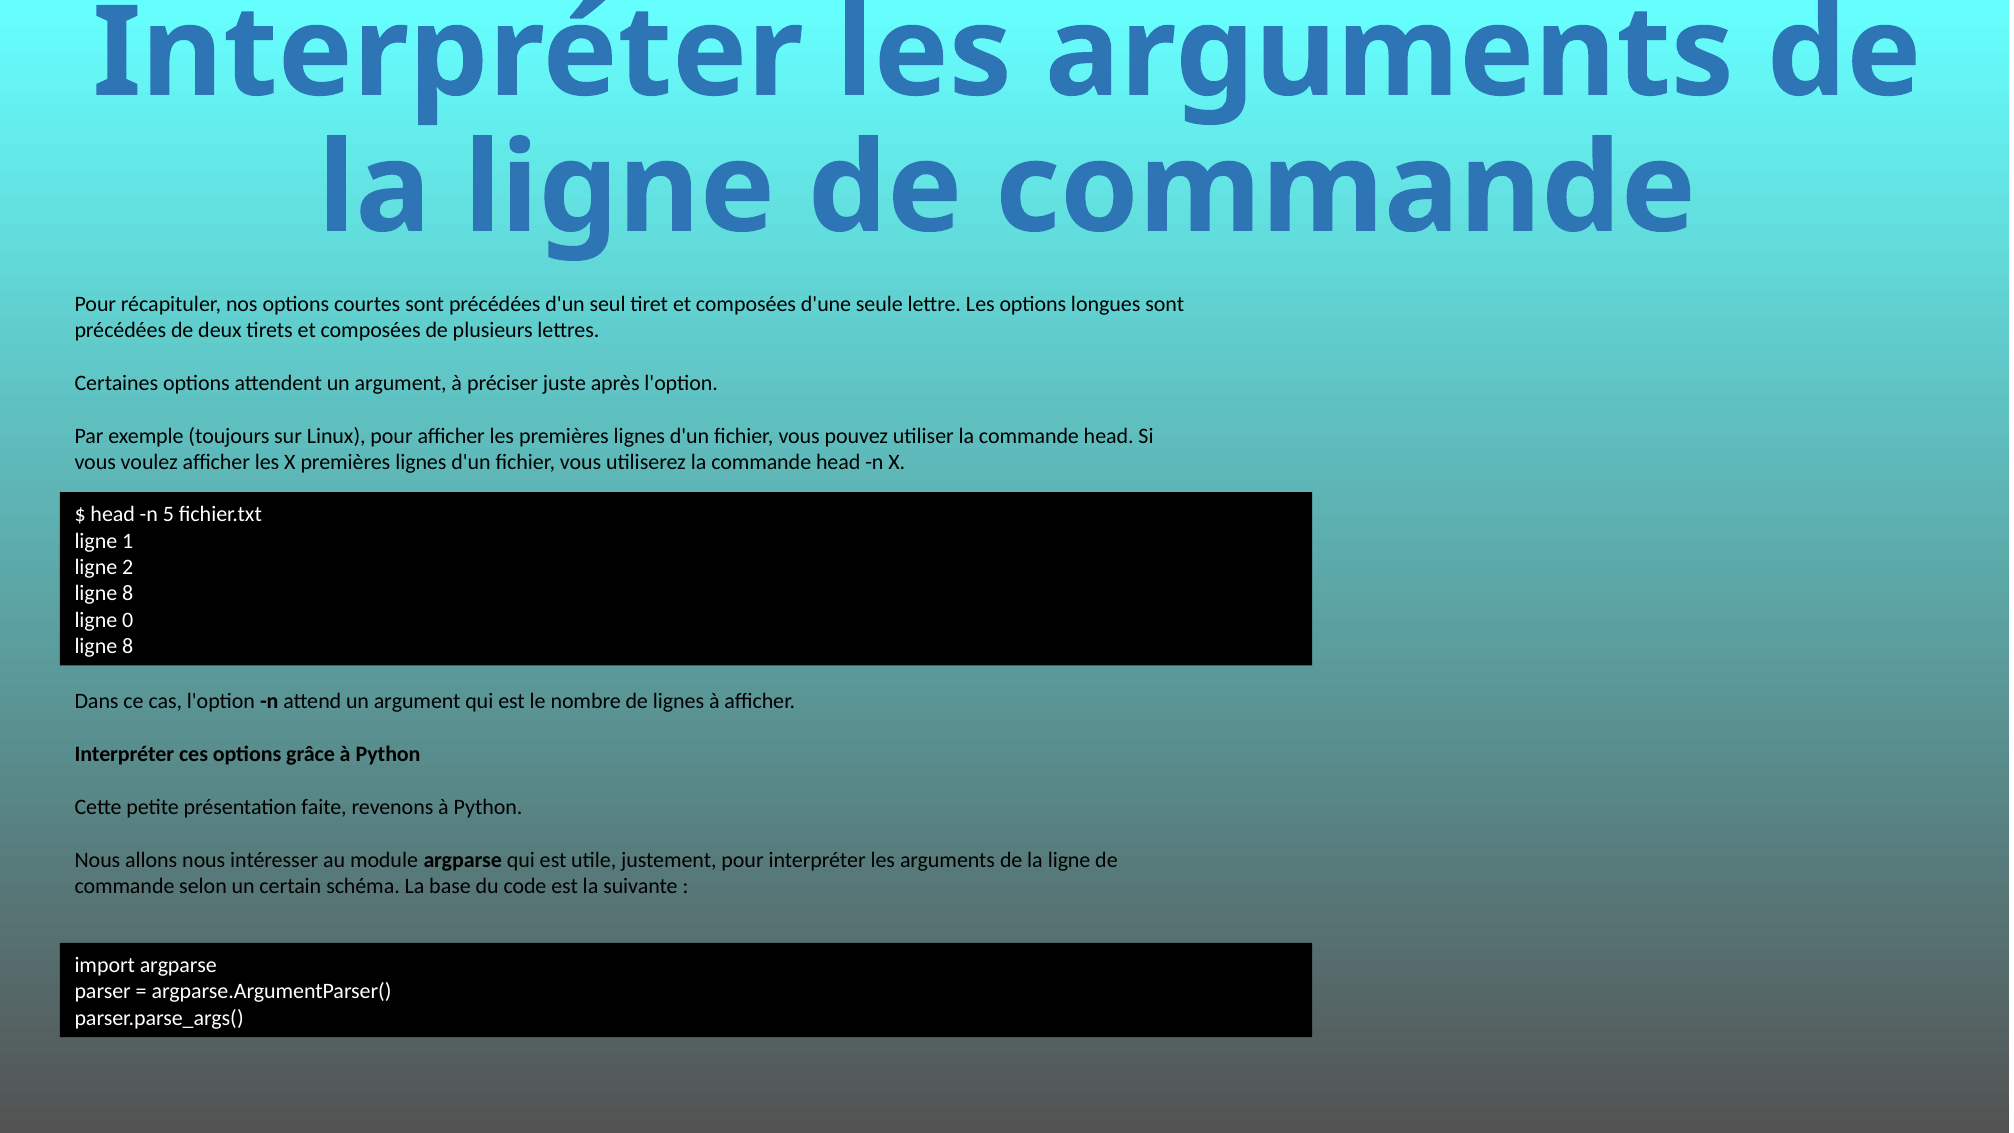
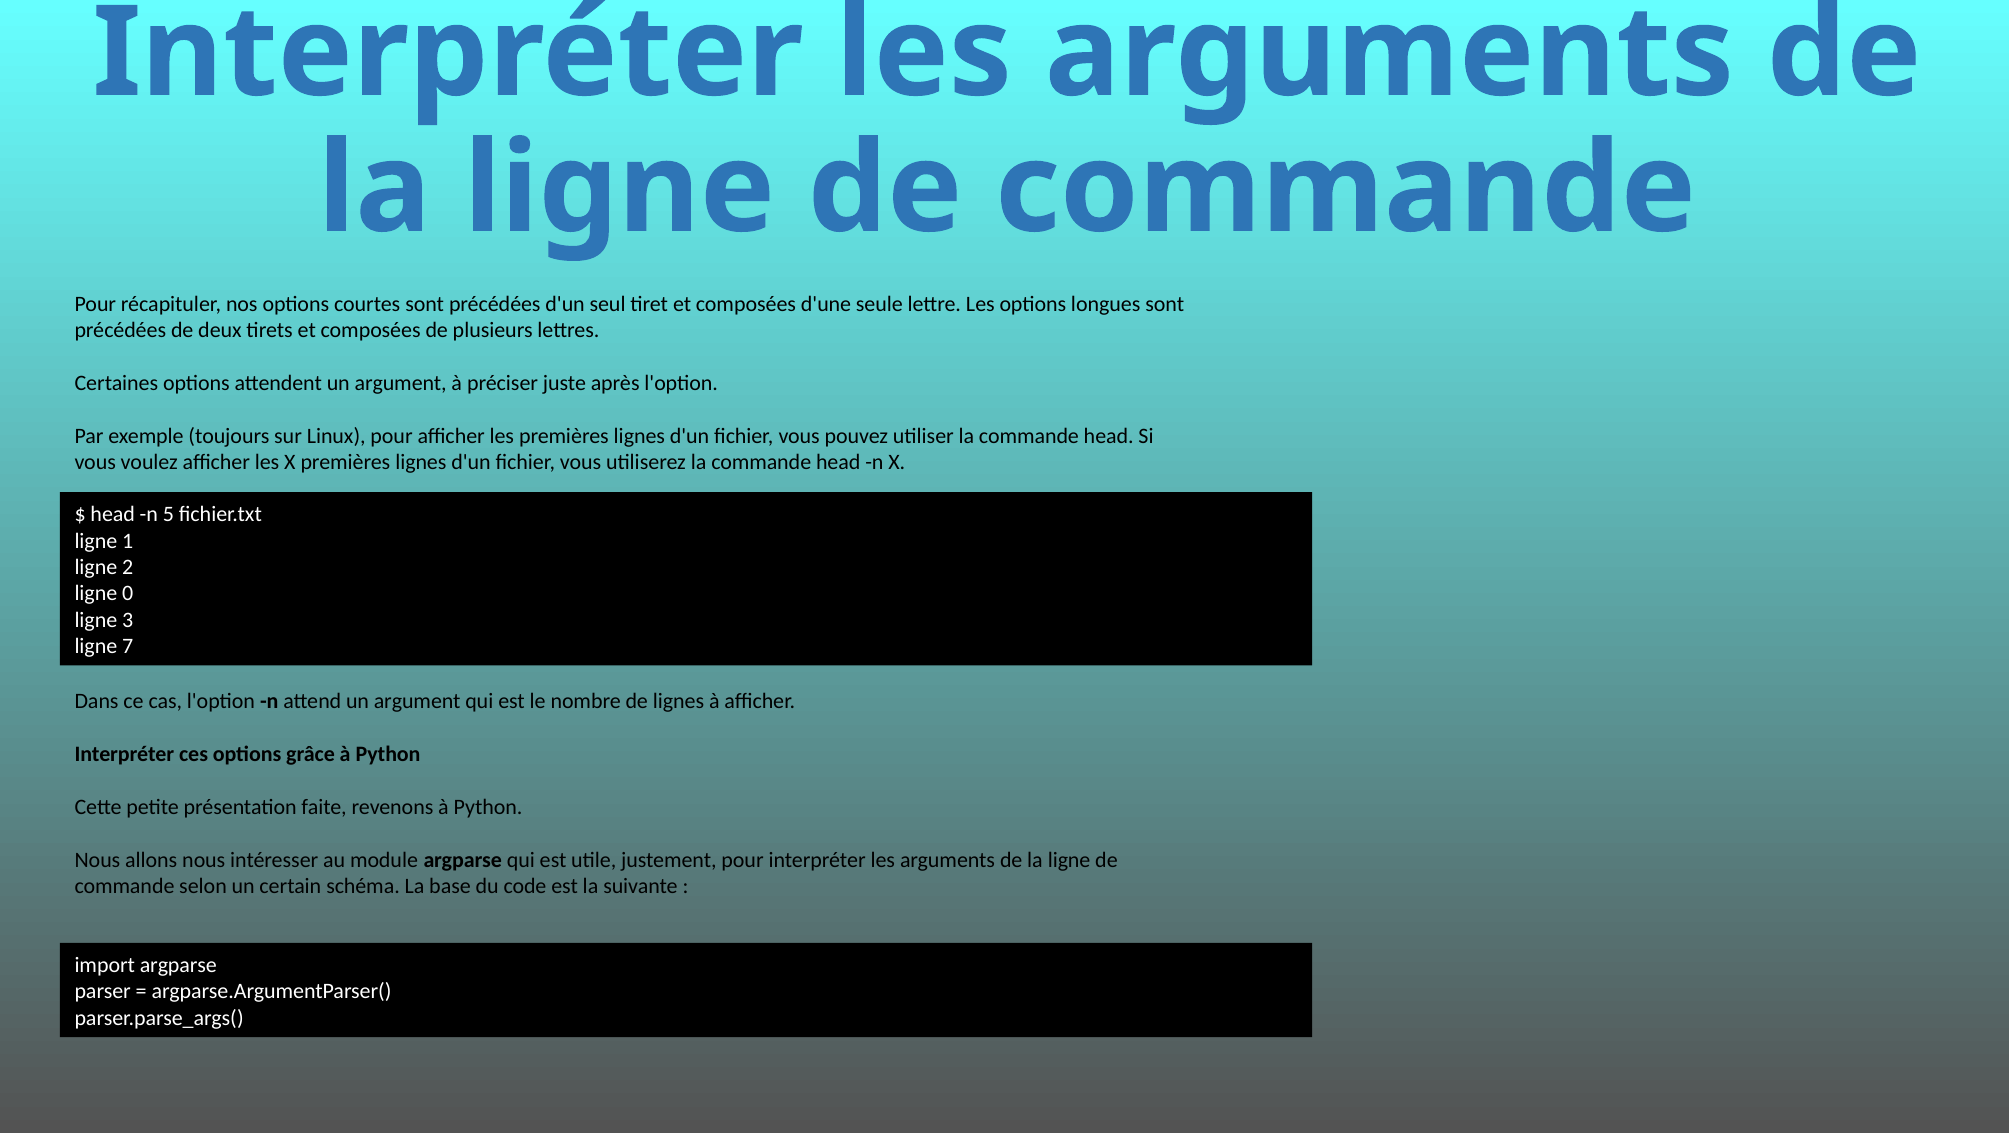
8: 8 -> 0 (128, 593)
0: 0 -> 3 (128, 620)
8: 8 -> 7 (128, 646)
